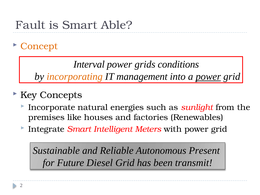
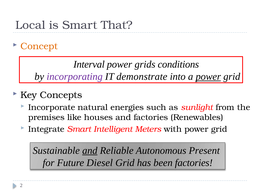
Fault: Fault -> Local (30, 25)
Able: Able -> That (117, 25)
incorporating colour: orange -> purple (75, 76)
management: management -> demonstrate (142, 76)
and underline: none -> present (90, 151)
been transmit: transmit -> factories (194, 163)
